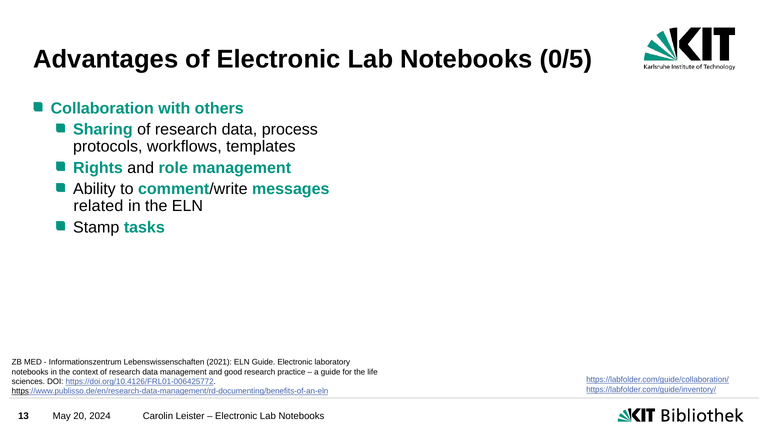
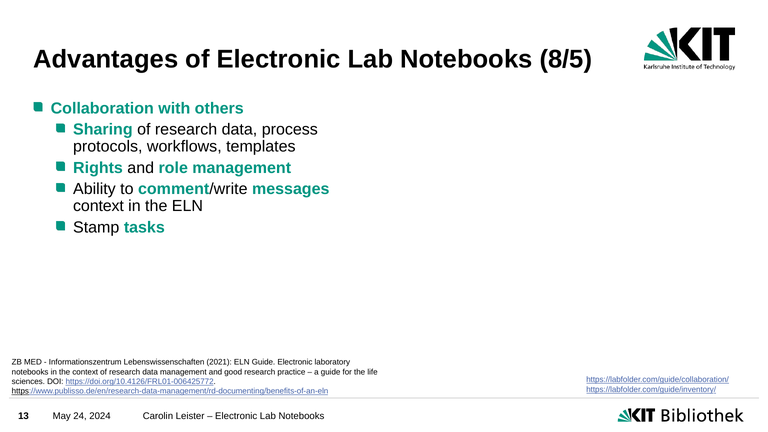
0/5: 0/5 -> 8/5 (566, 59)
related: related -> context (99, 206)
20: 20 -> 24 (80, 416)
